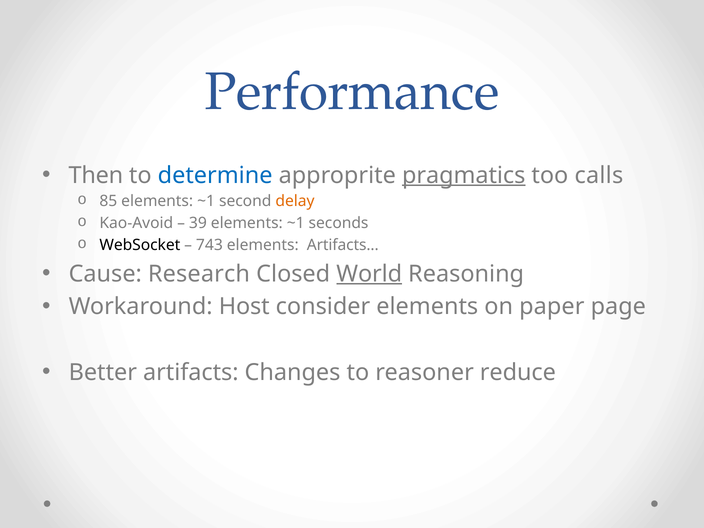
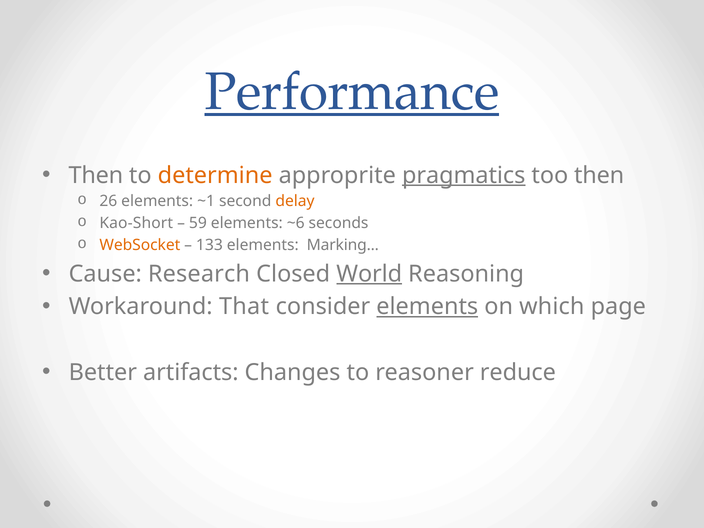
Performance underline: none -> present (352, 92)
determine colour: blue -> orange (215, 175)
too calls: calls -> then (599, 175)
85: 85 -> 26 (108, 201)
Kao-Avoid: Kao-Avoid -> Kao-Short (136, 223)
39: 39 -> 59 (198, 223)
~1: ~1 -> ~6 (296, 223)
WebSocket colour: black -> orange (140, 245)
743: 743 -> 133 (209, 245)
elements Artifacts: Artifacts -> Marking (343, 245)
Host: Host -> That (244, 307)
elements underline: none -> present (427, 307)
paper: paper -> which (552, 307)
